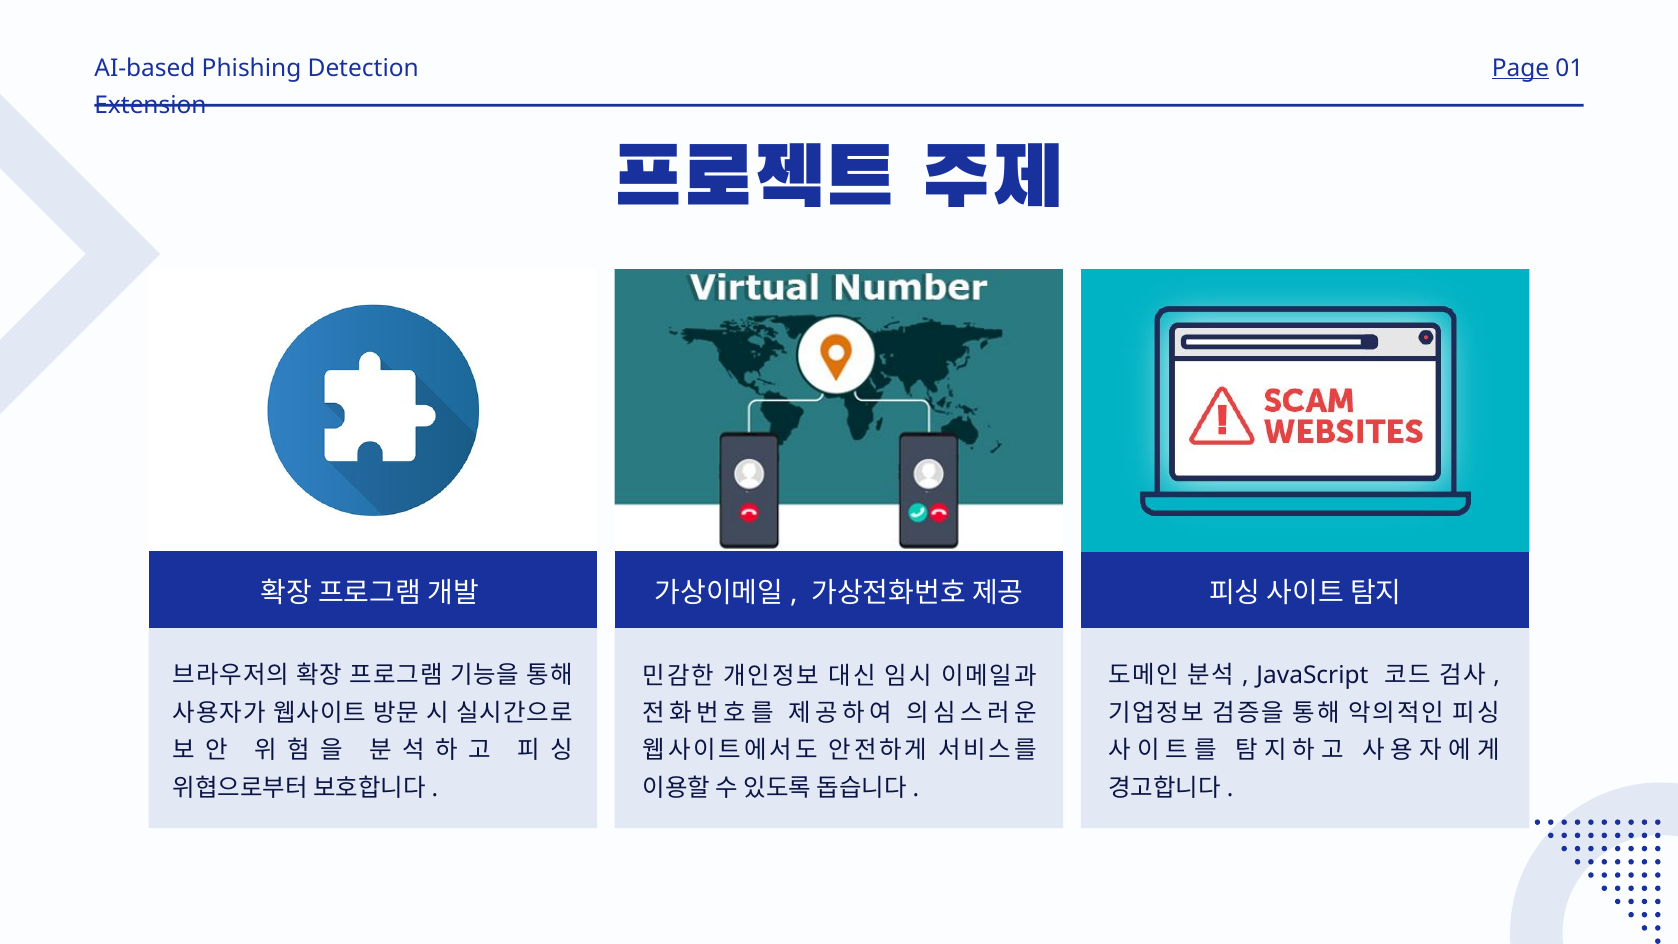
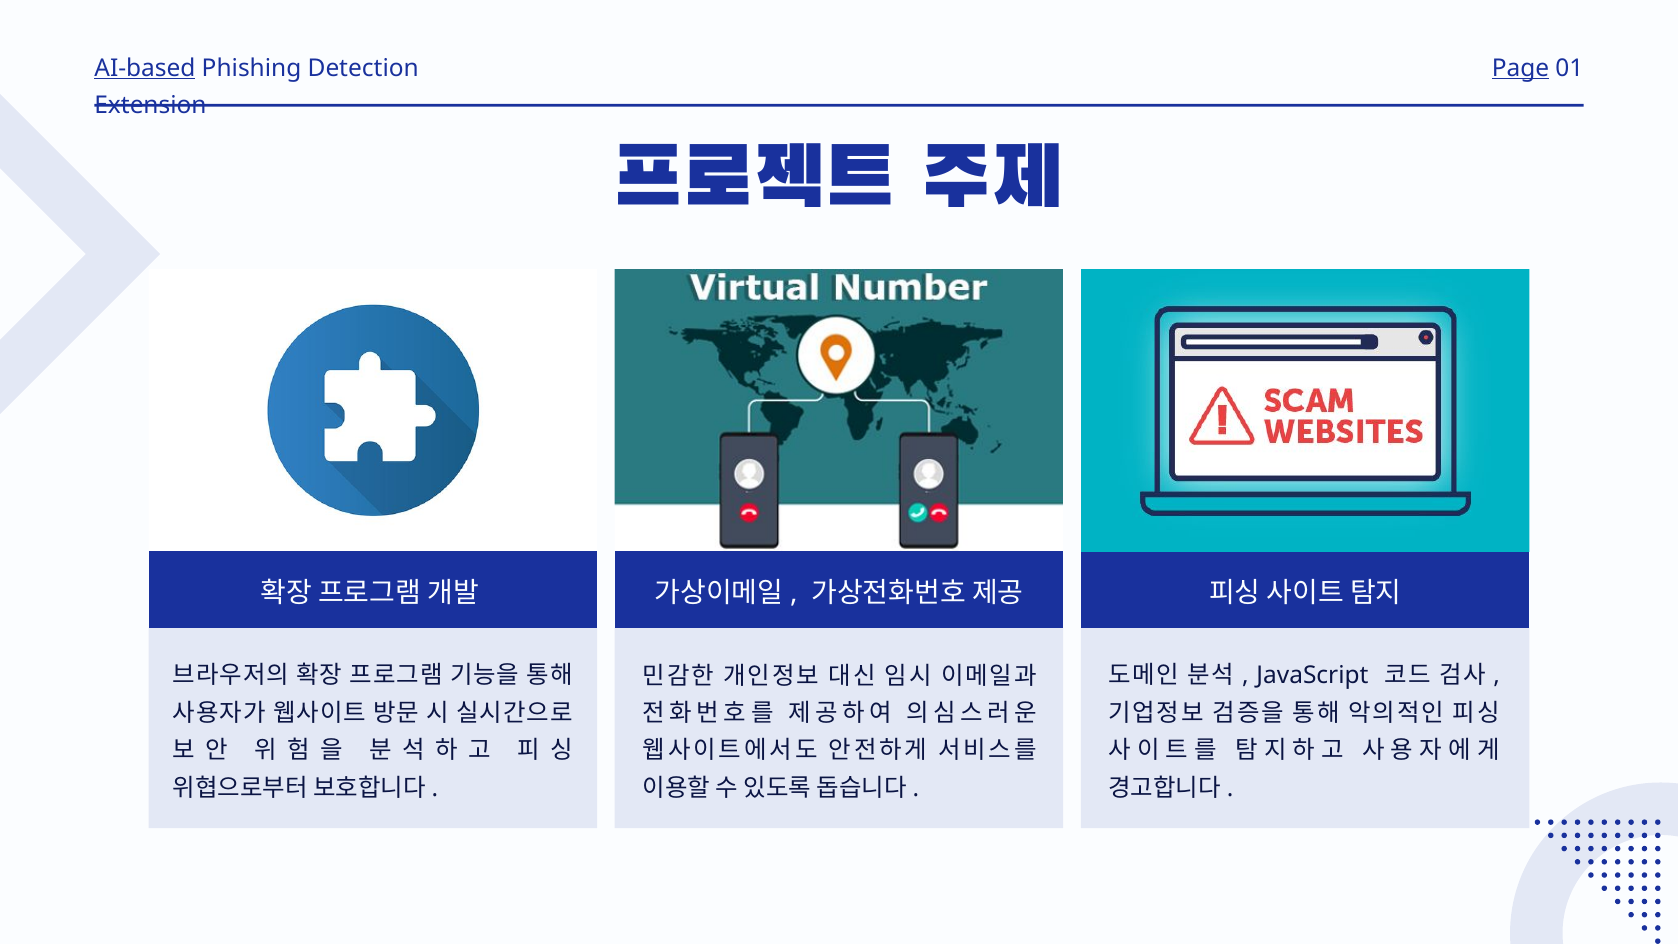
AI-based underline: none -> present (145, 68)
